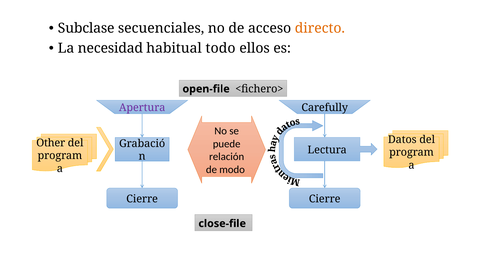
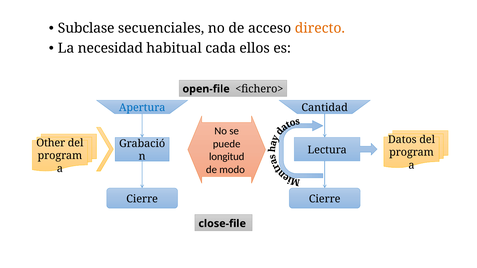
todo: todo -> cada (221, 48)
Apertura colour: purple -> blue (142, 108)
Carefully: Carefully -> Cantidad (325, 108)
relación: relación -> longitud (227, 157)
